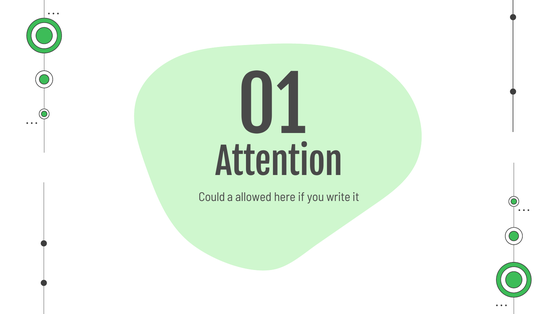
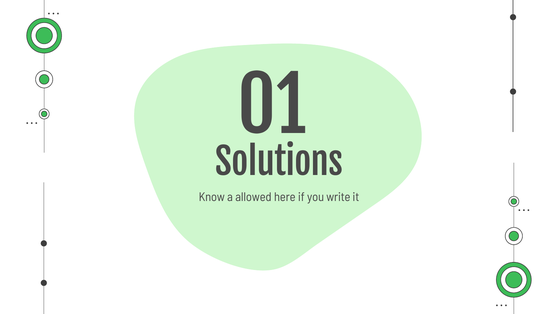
Attention: Attention -> Solutions (279, 163)
Could: Could -> Know (212, 197)
